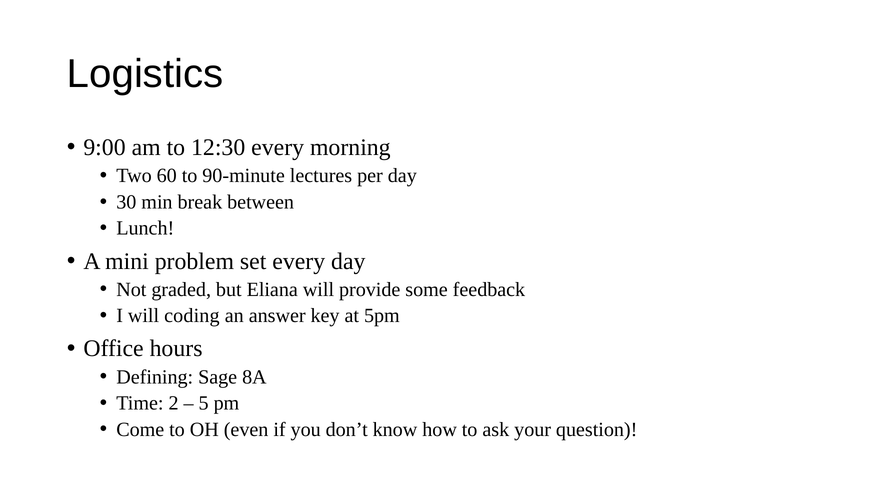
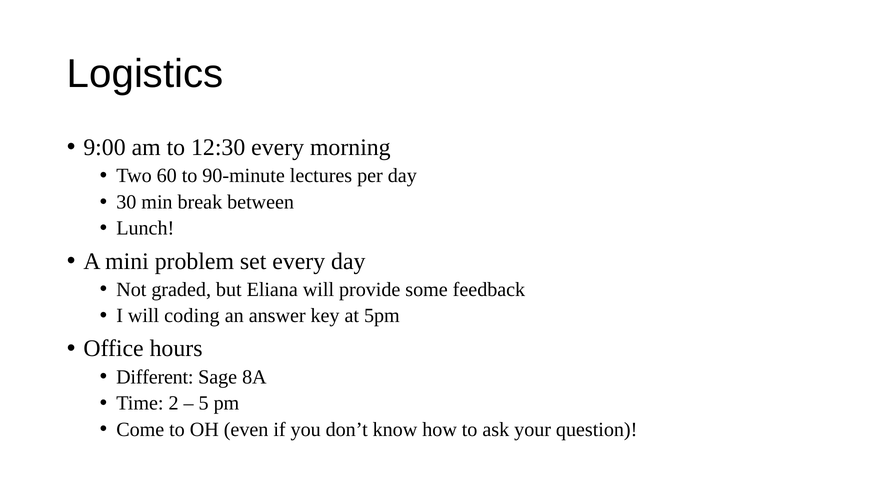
Defining: Defining -> Different (155, 377)
